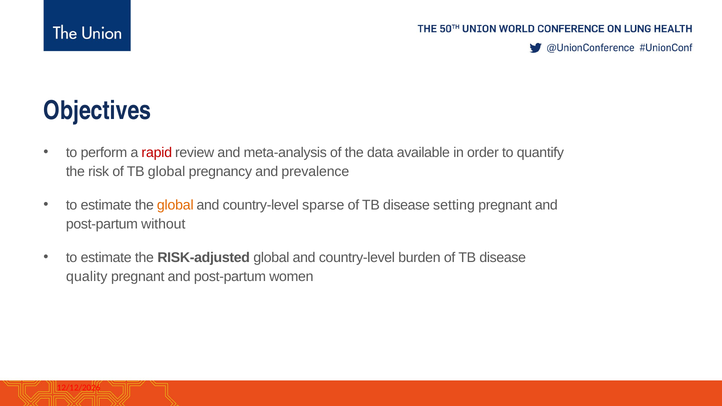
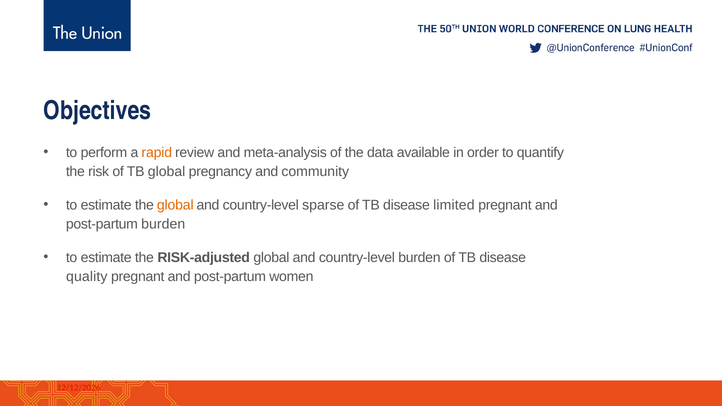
rapid colour: red -> orange (157, 153)
prevalence: prevalence -> community (315, 172)
setting: setting -> limited (454, 205)
post-partum without: without -> burden (163, 224)
